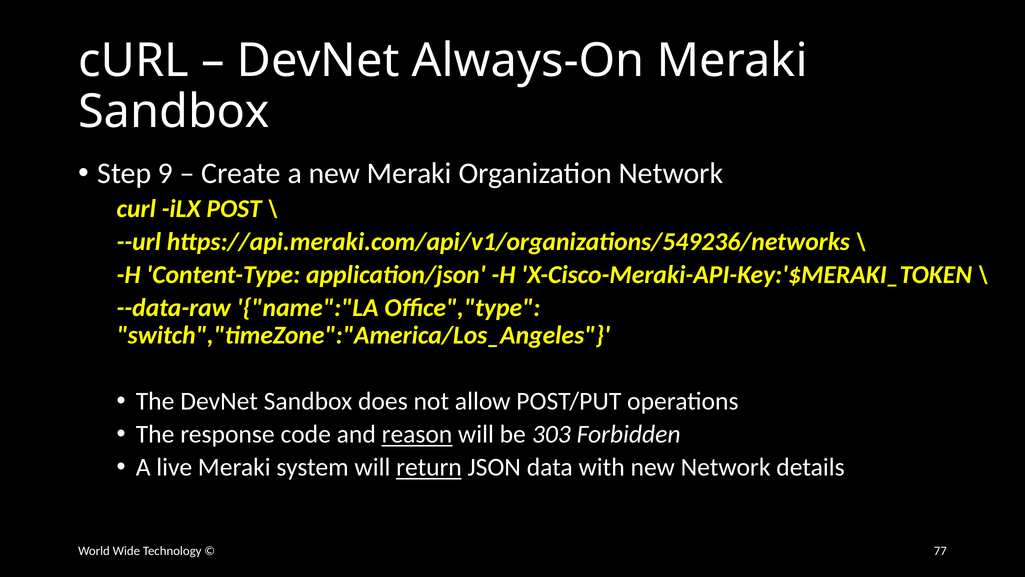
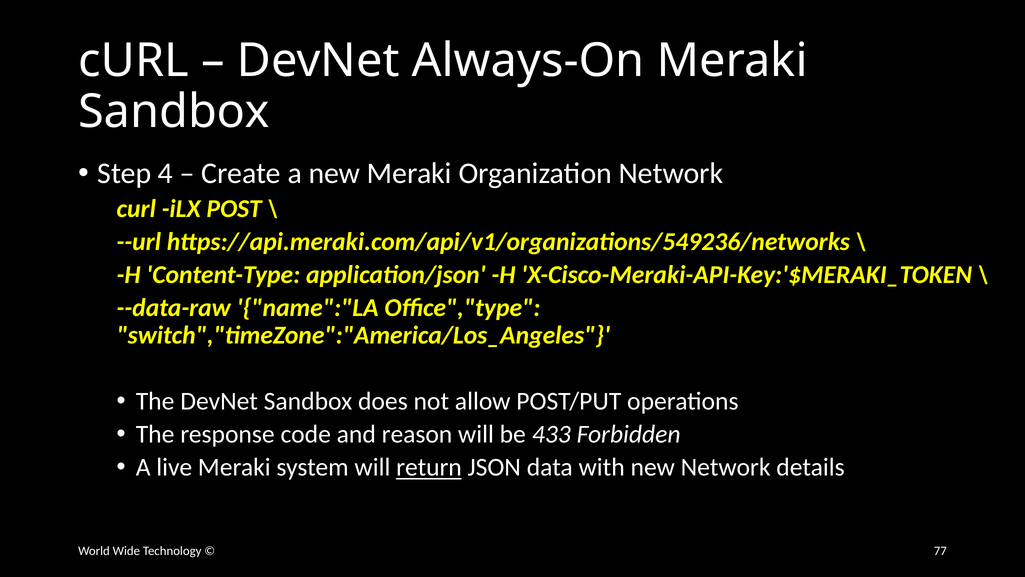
9: 9 -> 4 (165, 173)
reason underline: present -> none (417, 434)
303: 303 -> 433 (551, 434)
